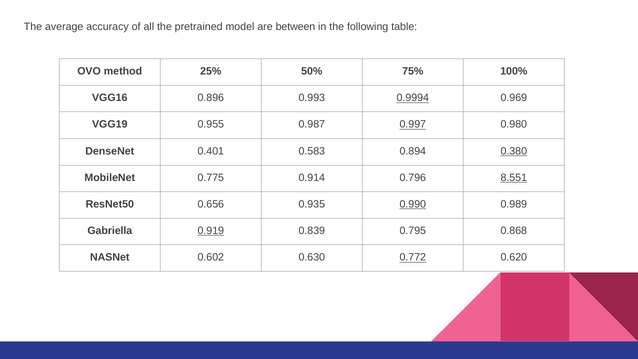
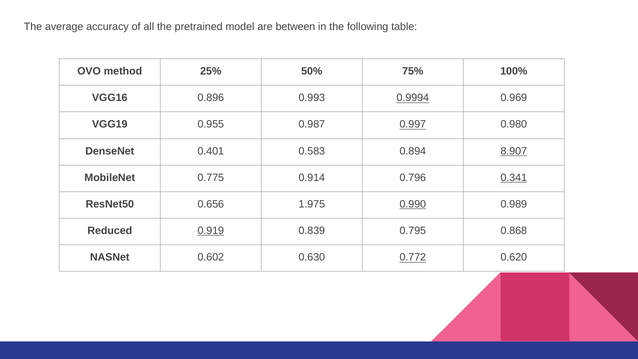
0.380: 0.380 -> 8.907 (514, 151)
8.551: 8.551 -> 0.341 (514, 178)
0.935: 0.935 -> 1.975 (312, 204)
Gabriella: Gabriella -> Reduced (110, 231)
